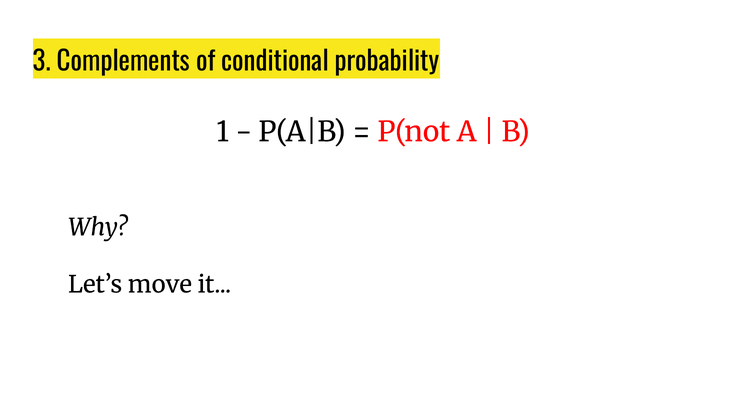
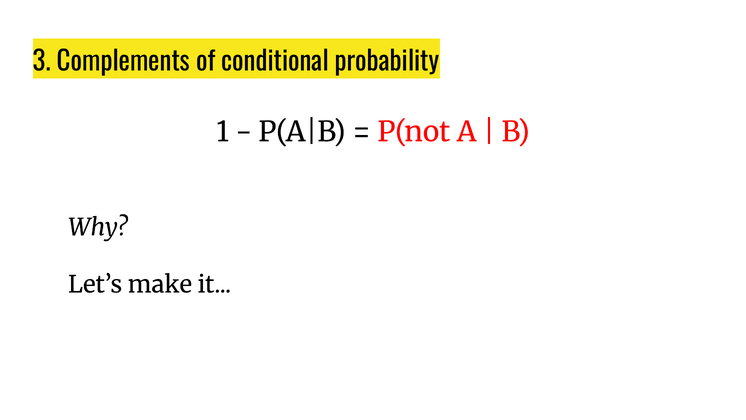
move: move -> make (160, 284)
